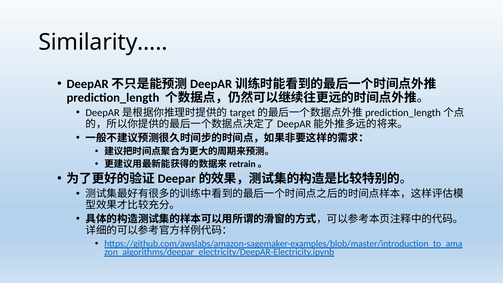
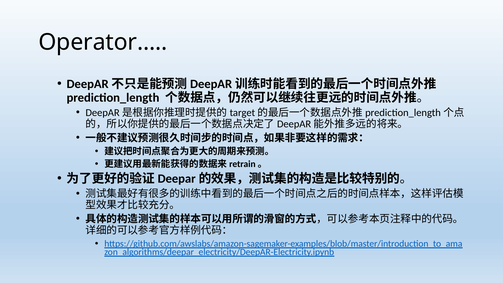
Similarity…: Similarity… -> Operator… (103, 42)
